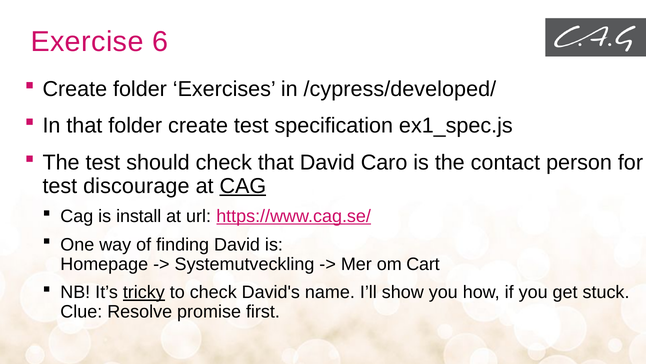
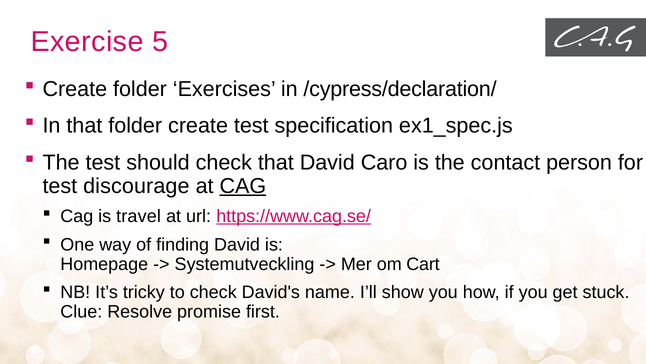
6: 6 -> 5 (160, 42)
/cypress/developed/: /cypress/developed/ -> /cypress/declaration/ (400, 89)
install: install -> travel (139, 216)
tricky underline: present -> none (144, 292)
